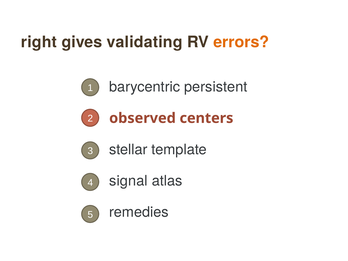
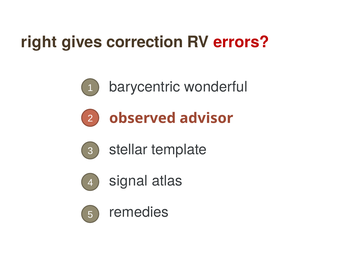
validating: validating -> correction (145, 42)
errors colour: orange -> red (241, 42)
persistent: persistent -> wonderful (216, 87)
centers: centers -> advisor (206, 118)
